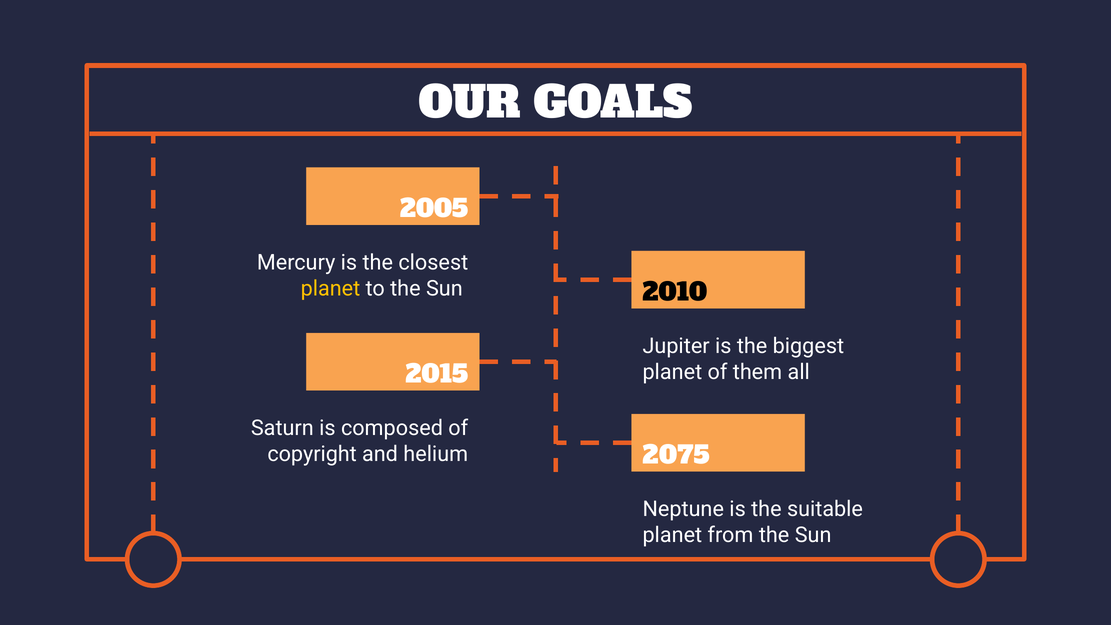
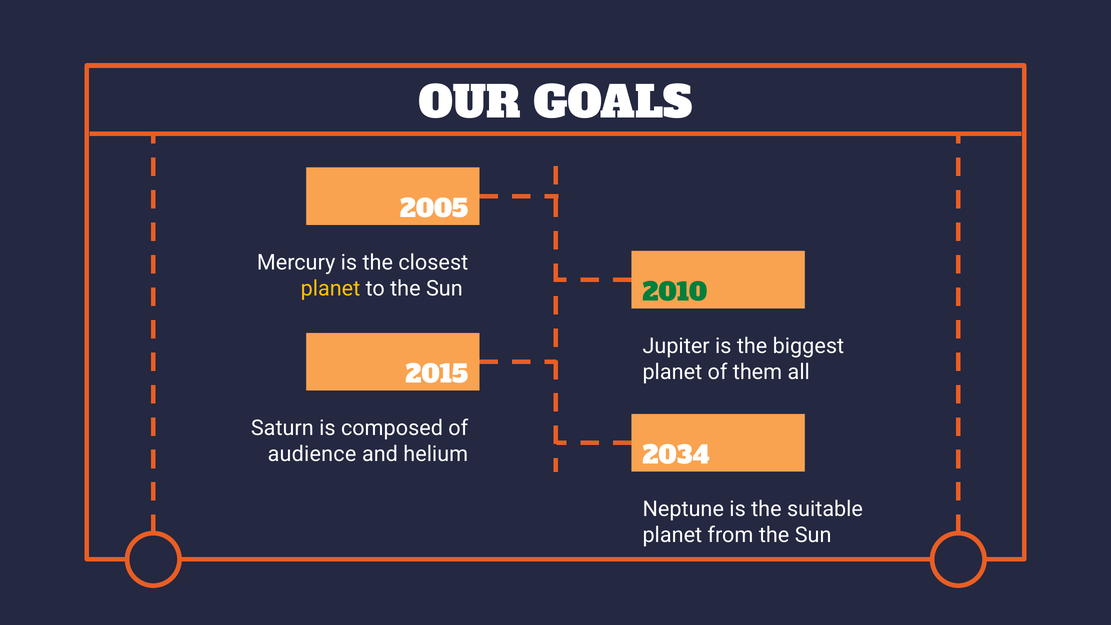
2010 colour: black -> green (675, 292)
copyright: copyright -> audience (312, 454)
2075: 2075 -> 2034 (676, 456)
